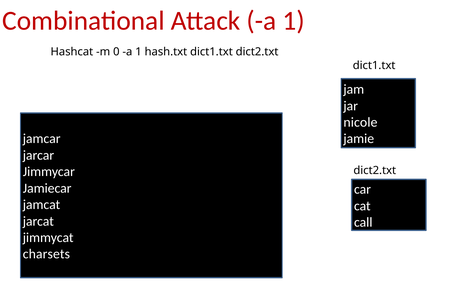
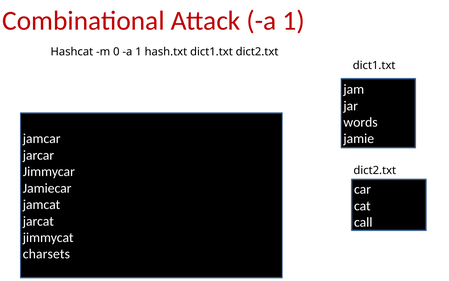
nicole: nicole -> words (361, 122)
